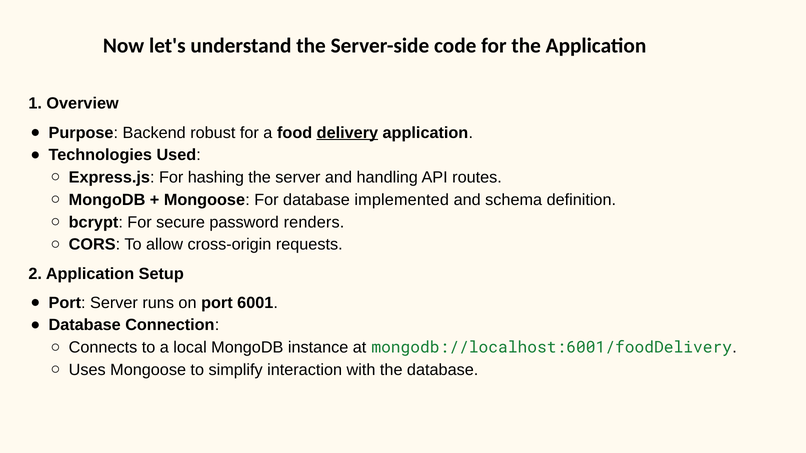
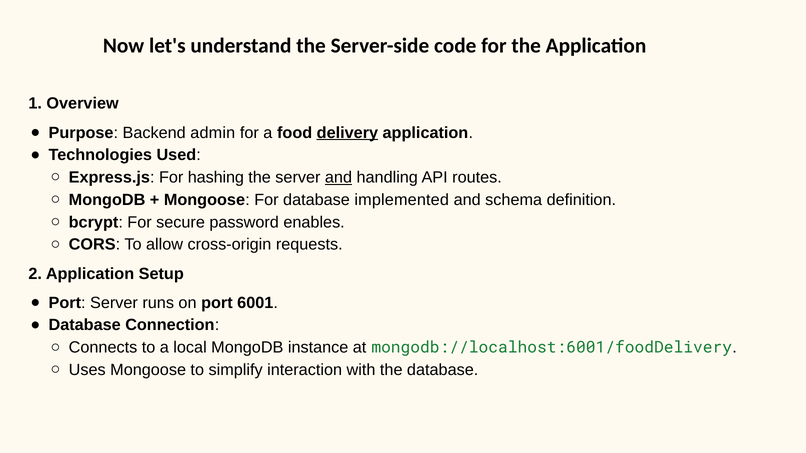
robust: robust -> admin (213, 133)
and underline: none -> present (339, 178)
renders: renders -> enables (314, 222)
